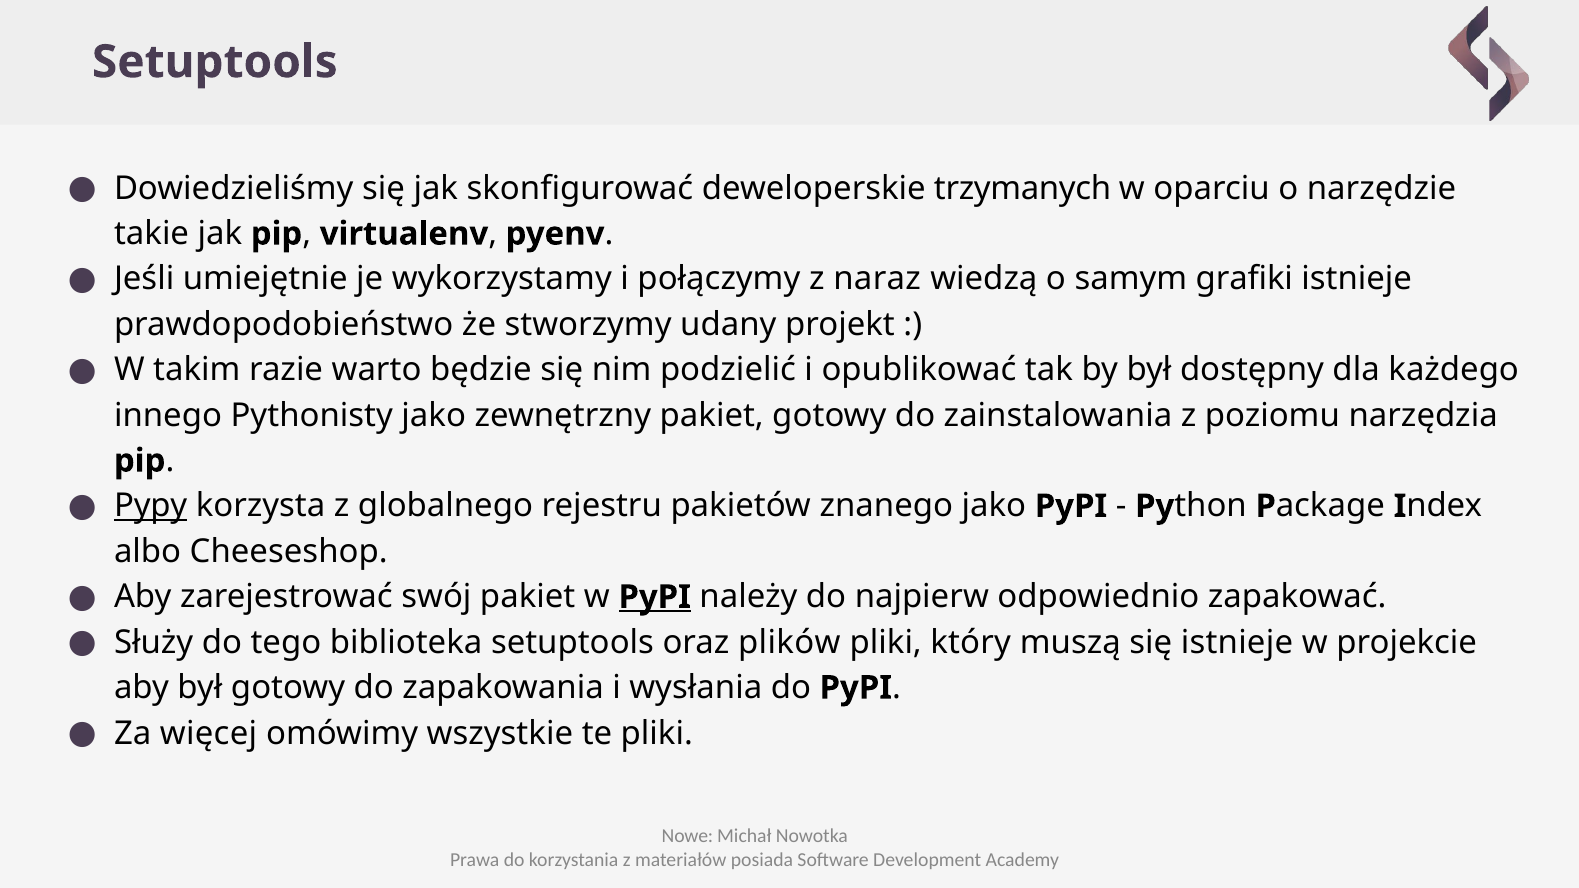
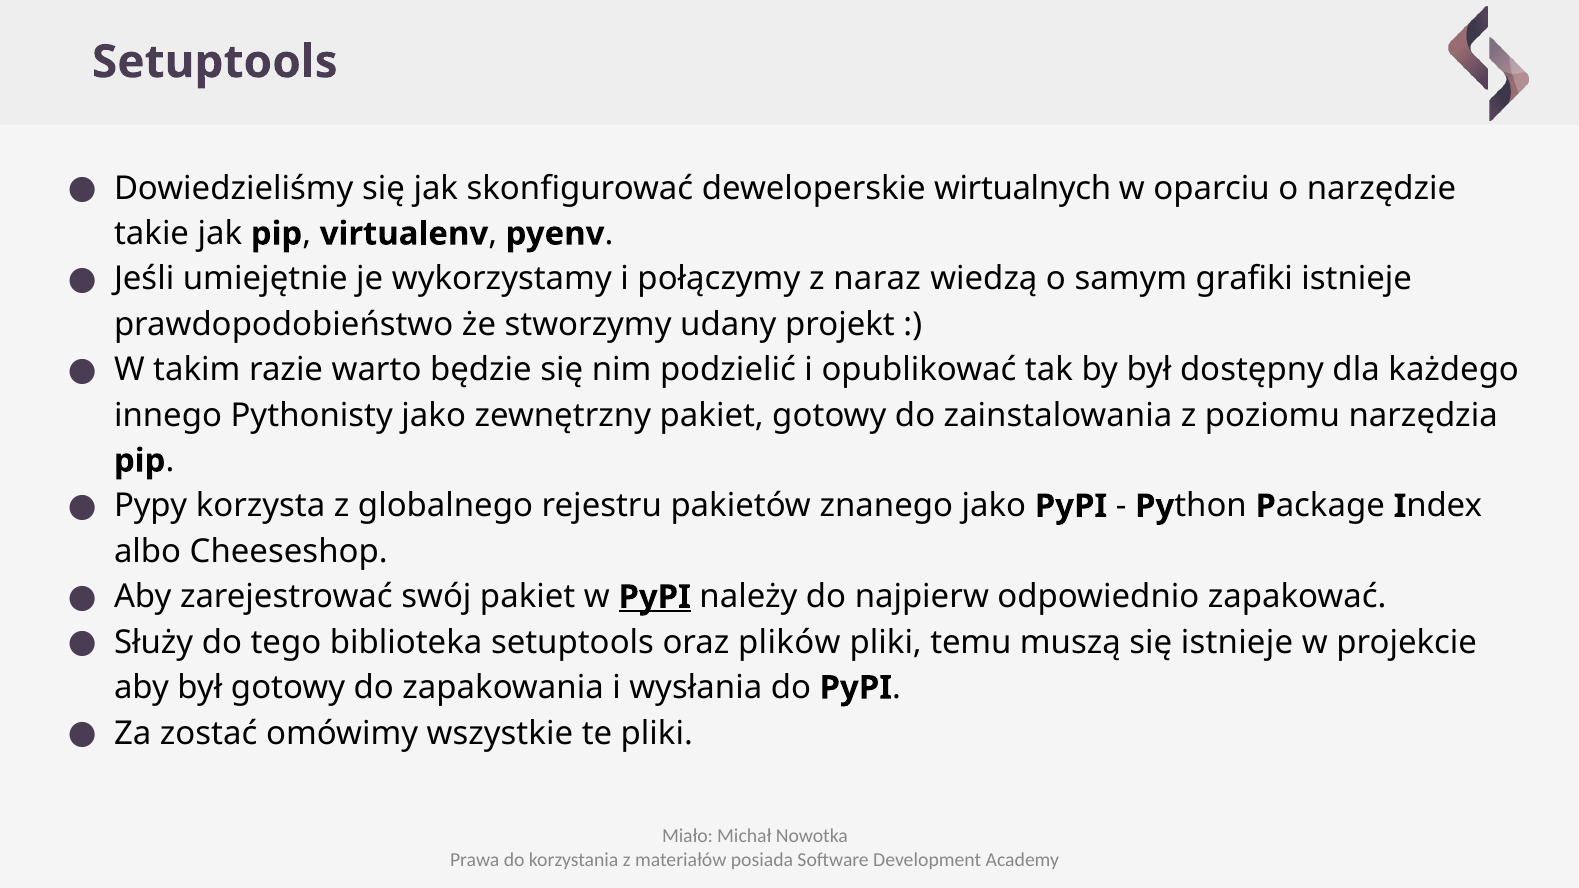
trzymanych: trzymanych -> wirtualnych (1023, 188)
Pypy underline: present -> none (151, 506)
który: który -> temu (971, 642)
więcej: więcej -> zostać (209, 733)
Nowe: Nowe -> Miało (687, 836)
